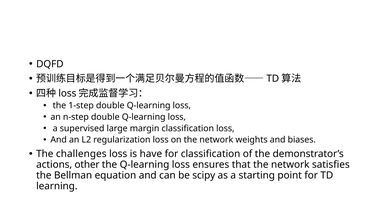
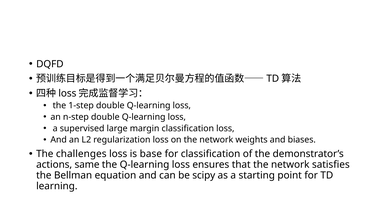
have: have -> base (151, 153)
other: other -> same (87, 164)
